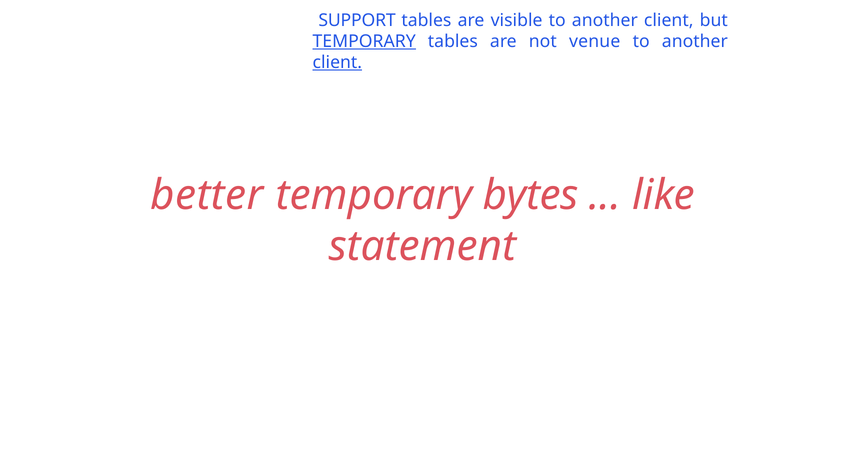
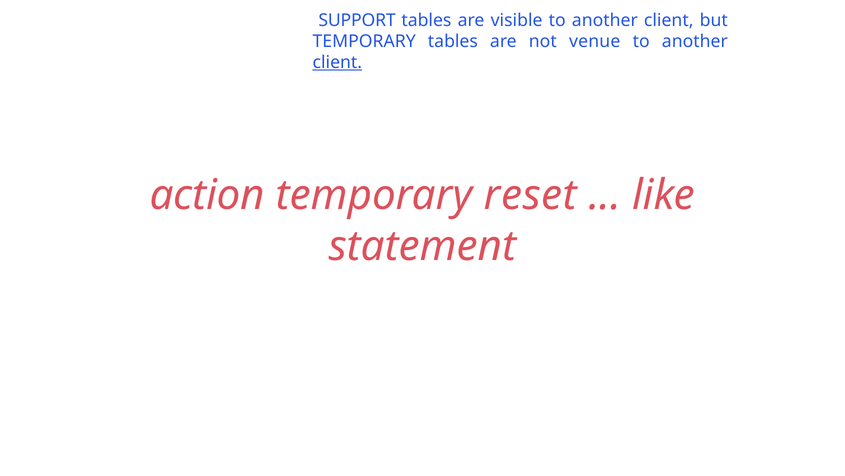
TEMPORARY underline: present -> none (364, 41)
better: better -> action (207, 195)
bytes: bytes -> reset (530, 195)
